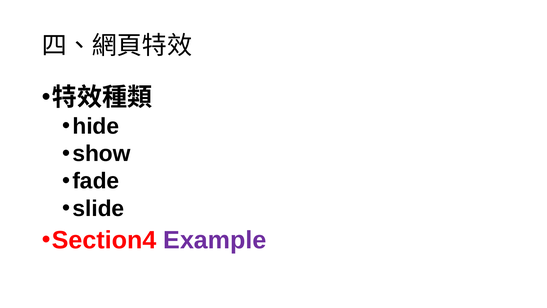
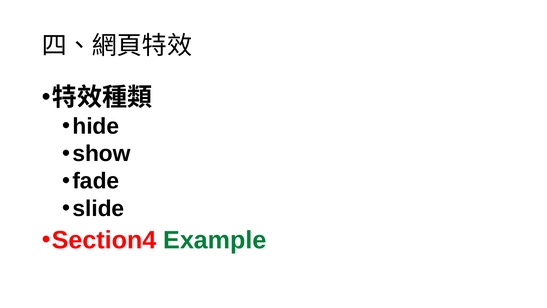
Example colour: purple -> green (215, 240)
